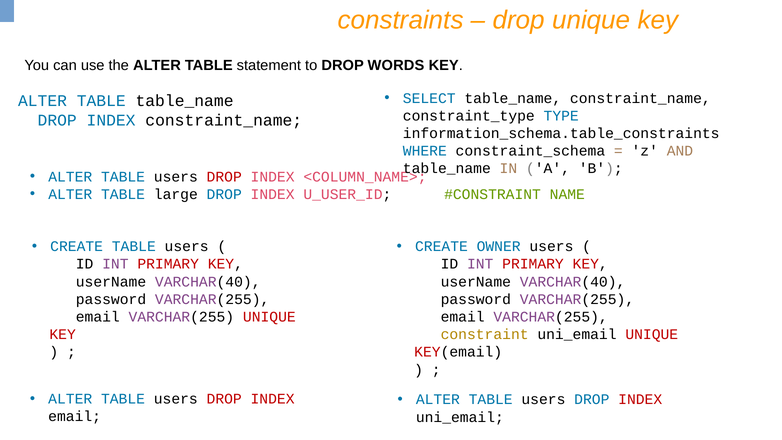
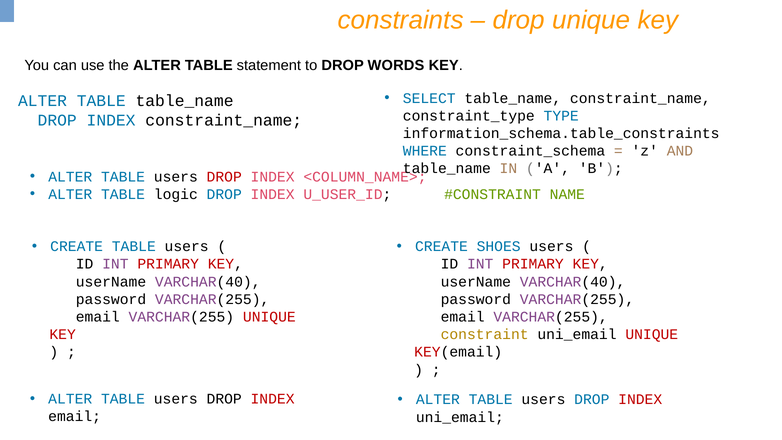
large: large -> logic (176, 194)
OWNER: OWNER -> SHOES (499, 246)
DROP colour: red -> black (224, 399)
